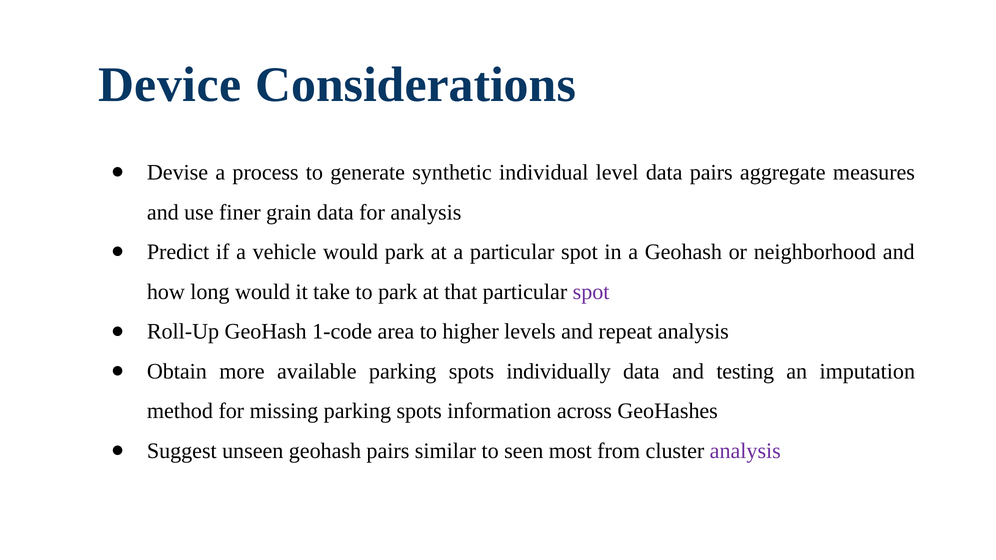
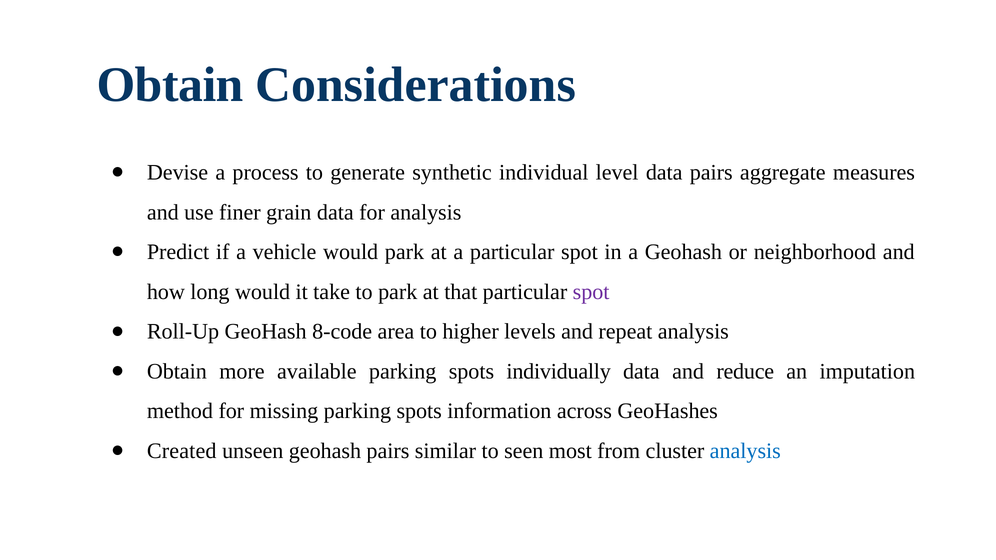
Device: Device -> Obtain (170, 85)
1-code: 1-code -> 8-code (342, 332)
testing: testing -> reduce (745, 372)
Suggest: Suggest -> Created (182, 451)
analysis colour: purple -> blue (745, 451)
